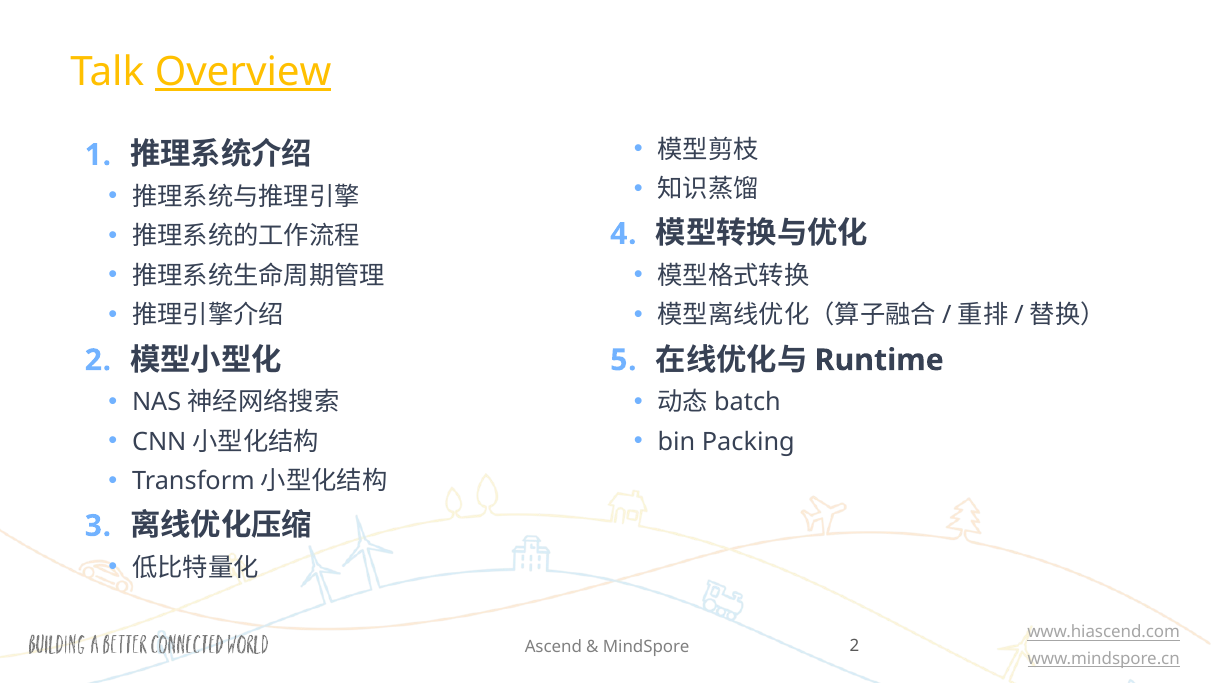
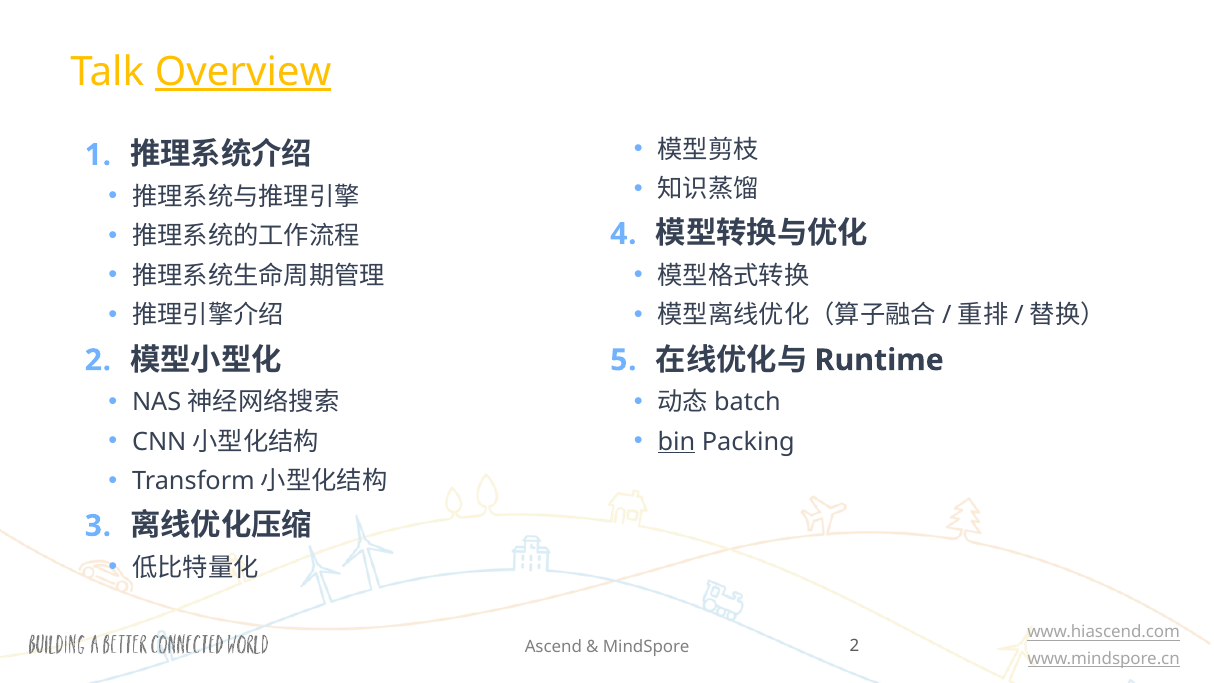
bin underline: none -> present (676, 441)
